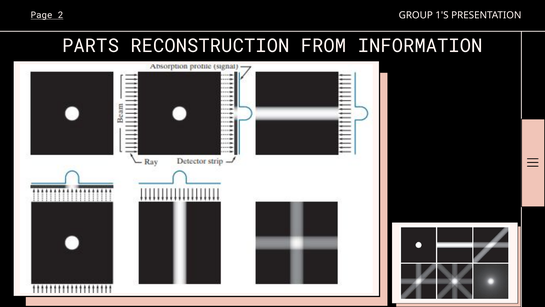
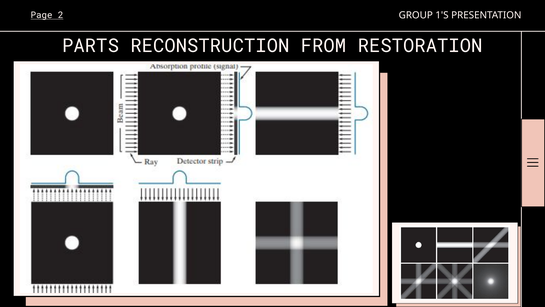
INFORMATION: INFORMATION -> RESTORATION (420, 46)
